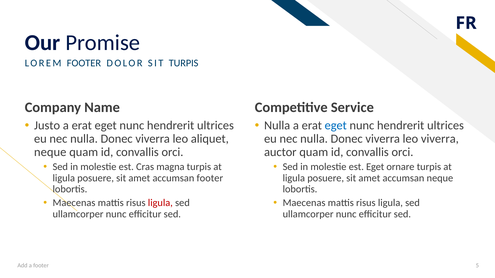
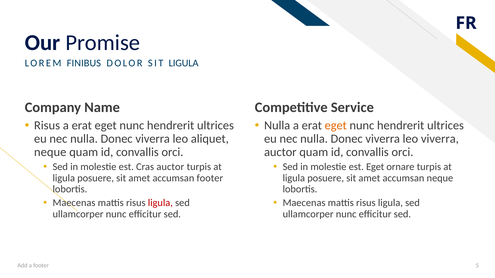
LOREM FOOTER: FOOTER -> FINIBUS (84, 63)
SIT TURPIS: TURPIS -> LIGULA (184, 63)
Justo: Justo -> Risus (47, 126)
eget colour: blue -> orange (336, 126)
Cras magna: magna -> auctor (170, 167)
